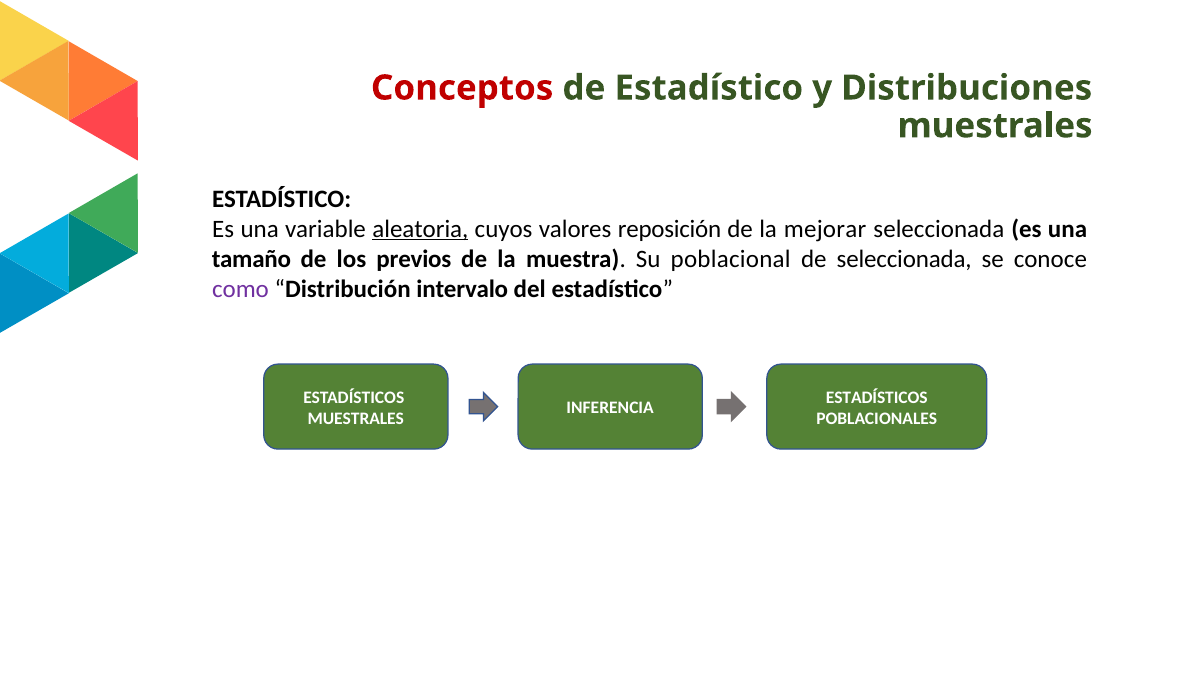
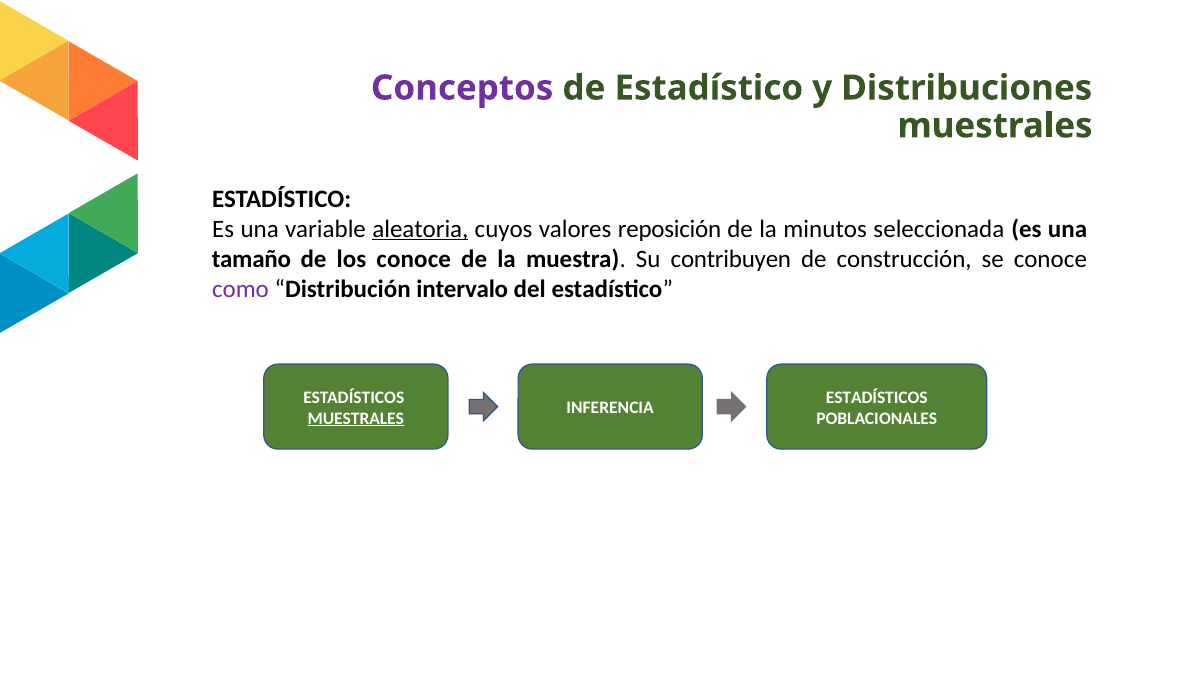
Conceptos colour: red -> purple (462, 88)
mejorar: mejorar -> minutos (825, 229)
los previos: previos -> conoce (414, 259)
poblacional: poblacional -> contribuyen (731, 259)
de seleccionada: seleccionada -> construcción (904, 259)
MUESTRALES underline: none -> present (356, 418)
